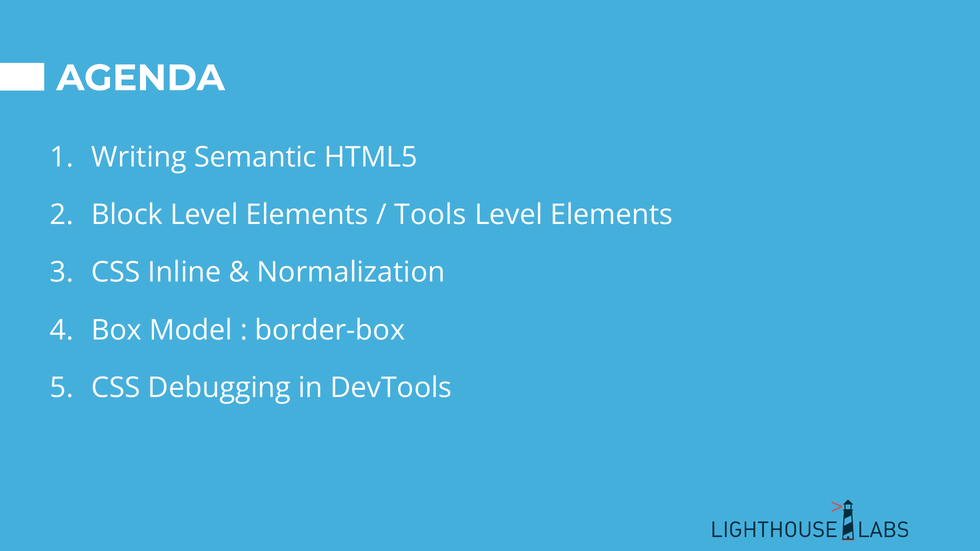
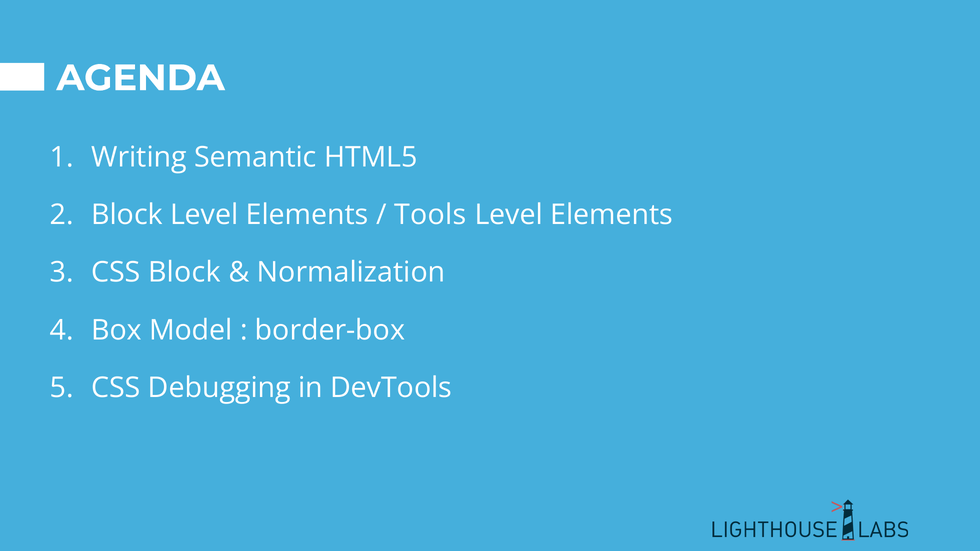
CSS Inline: Inline -> Block (184, 273)
